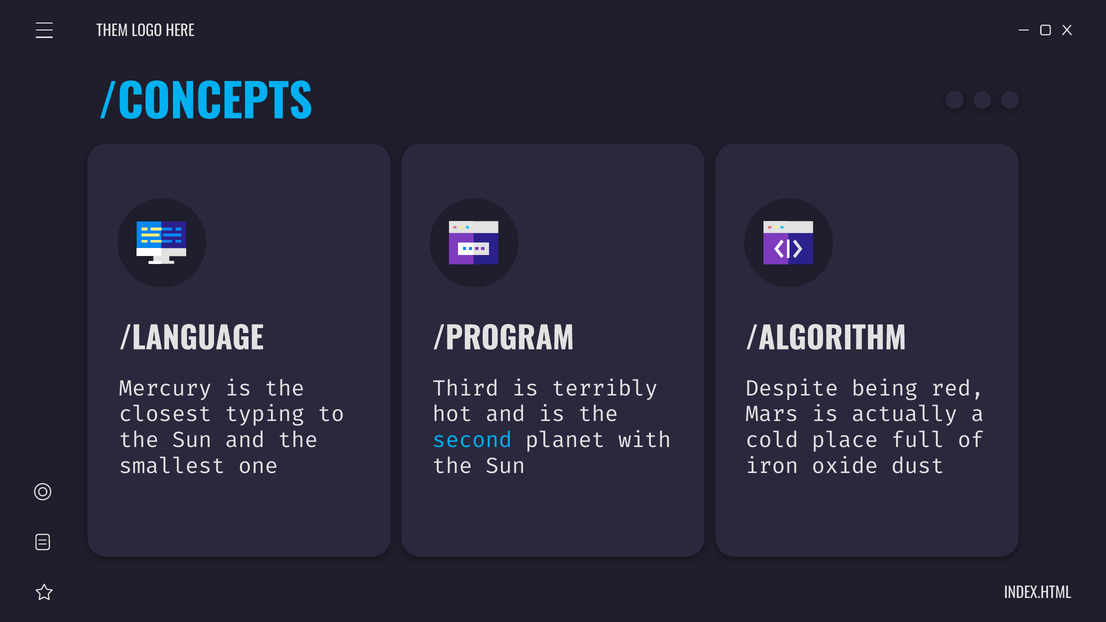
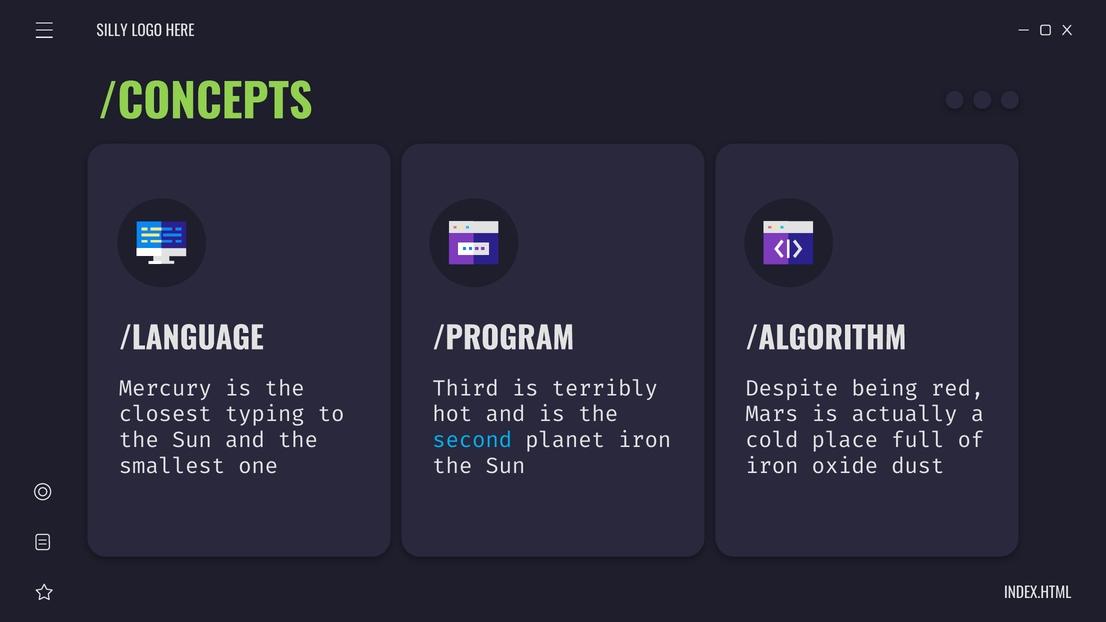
THEM: THEM -> SILLY (112, 31)
/CONCEPTS colour: light blue -> light green (205, 103)
planet with: with -> iron (645, 440)
